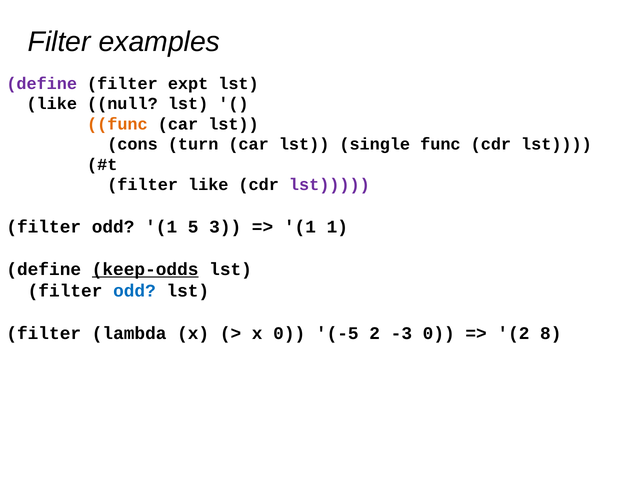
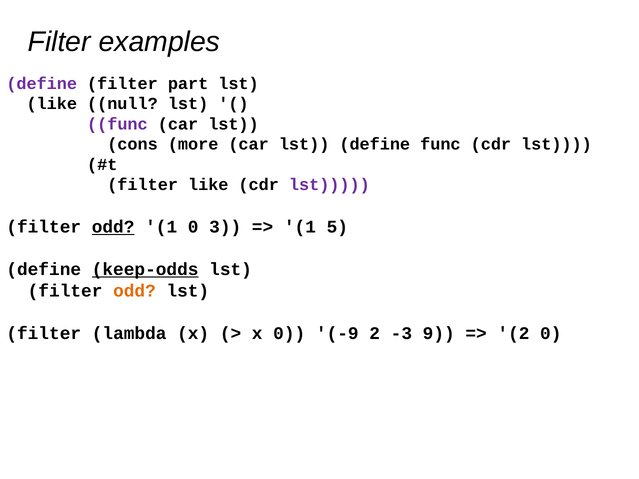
expt: expt -> part (188, 84)
func colour: orange -> purple (117, 124)
turn: turn -> more (193, 144)
lst single: single -> define (375, 144)
odd underline: none -> present (113, 227)
1 5: 5 -> 0 (193, 227)
1 1: 1 -> 5 (337, 227)
odd colour: blue -> orange (134, 291)
-5: -5 -> -9 (337, 334)
-3 0: 0 -> 9 (439, 334)
2 8: 8 -> 0 (551, 334)
